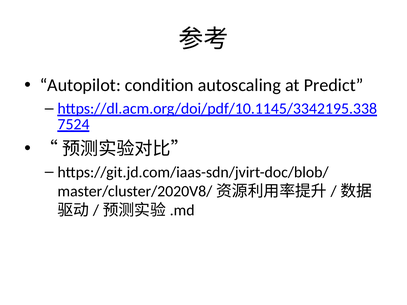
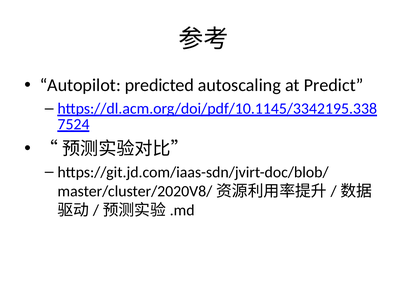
condition: condition -> predicted (159, 85)
